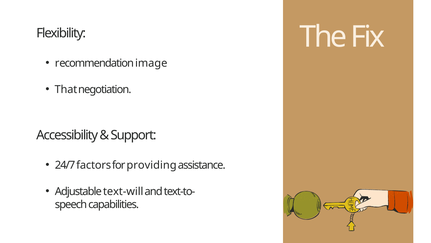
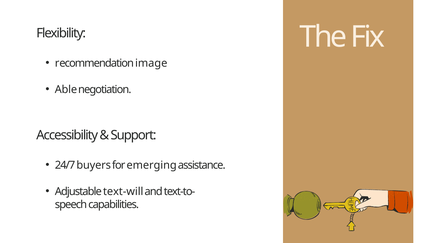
That: That -> Able (66, 89)
factors: factors -> buyers (94, 165)
providing: providing -> emerging (152, 165)
